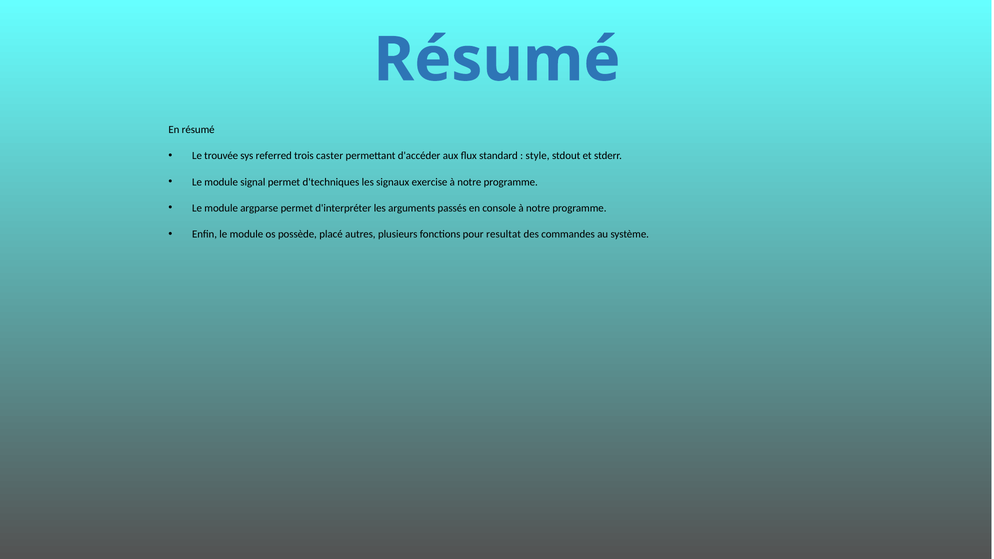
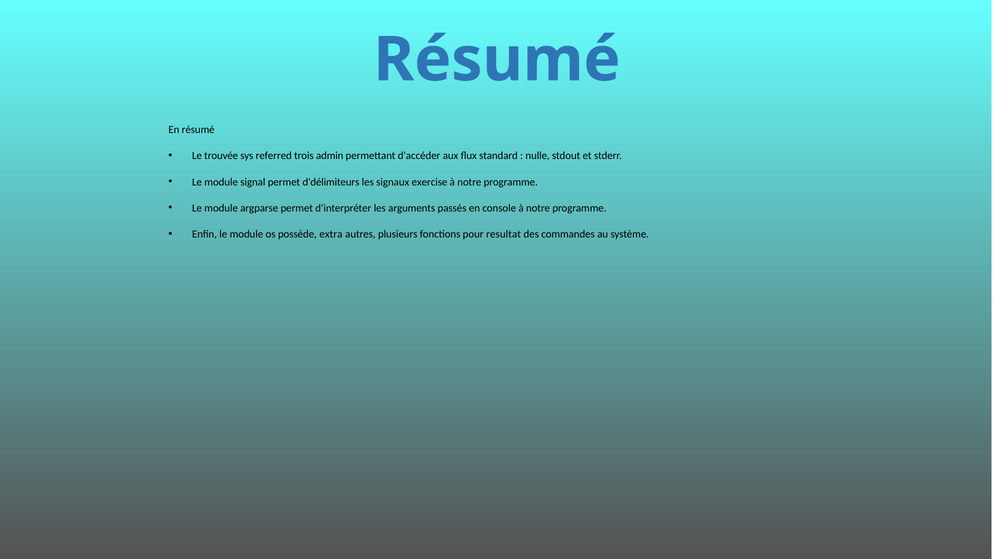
caster: caster -> admin (330, 156)
style: style -> nulle (538, 156)
d'techniques: d'techniques -> d'délimiteurs (331, 182)
placé: placé -> extra (331, 234)
